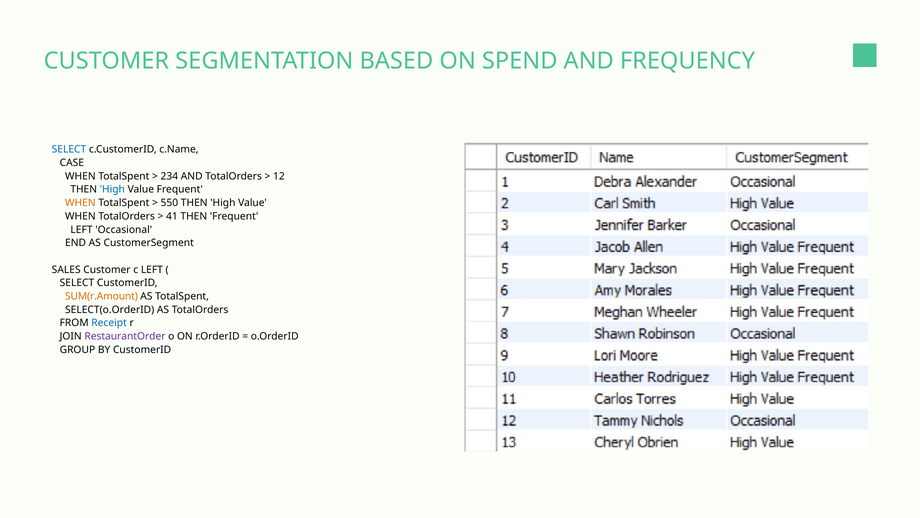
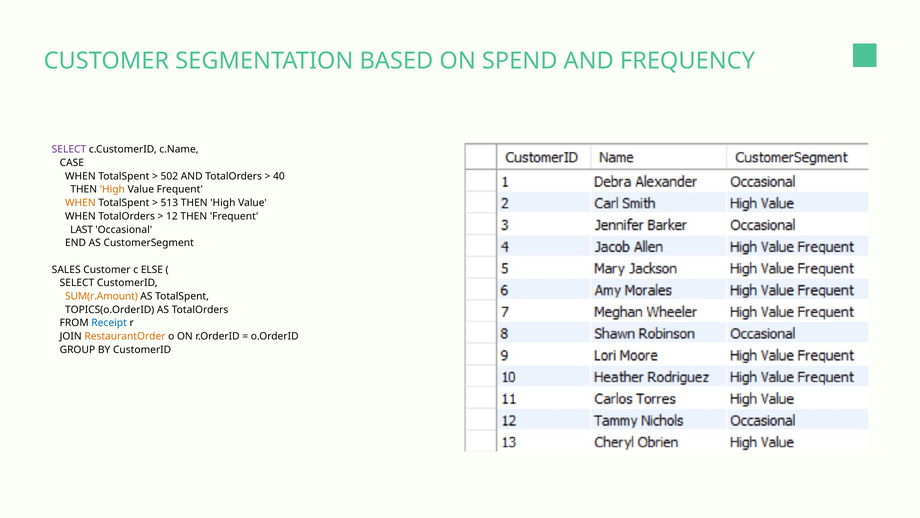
SELECT colour: blue -> purple (69, 149)
234: 234 -> 502 (169, 176)
12: 12 -> 40 (279, 176)
High colour: blue -> orange (112, 189)
550: 550 -> 513 (169, 203)
41: 41 -> 12 (172, 216)
LEFT: LEFT -> LAST (82, 229)
c LEFT: LEFT -> ELSE (152, 269)
SELECT(o.OrderID: SELECT(o.OrderID -> TOPICS(o.OrderID (110, 309)
RestaurantOrder colour: purple -> orange (125, 336)
